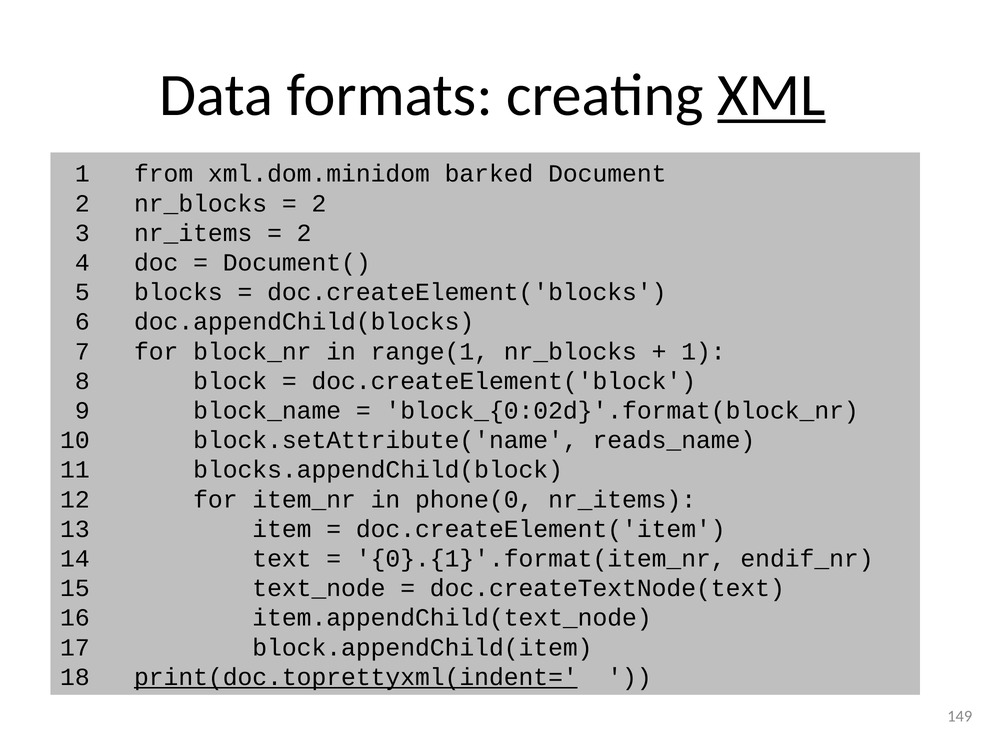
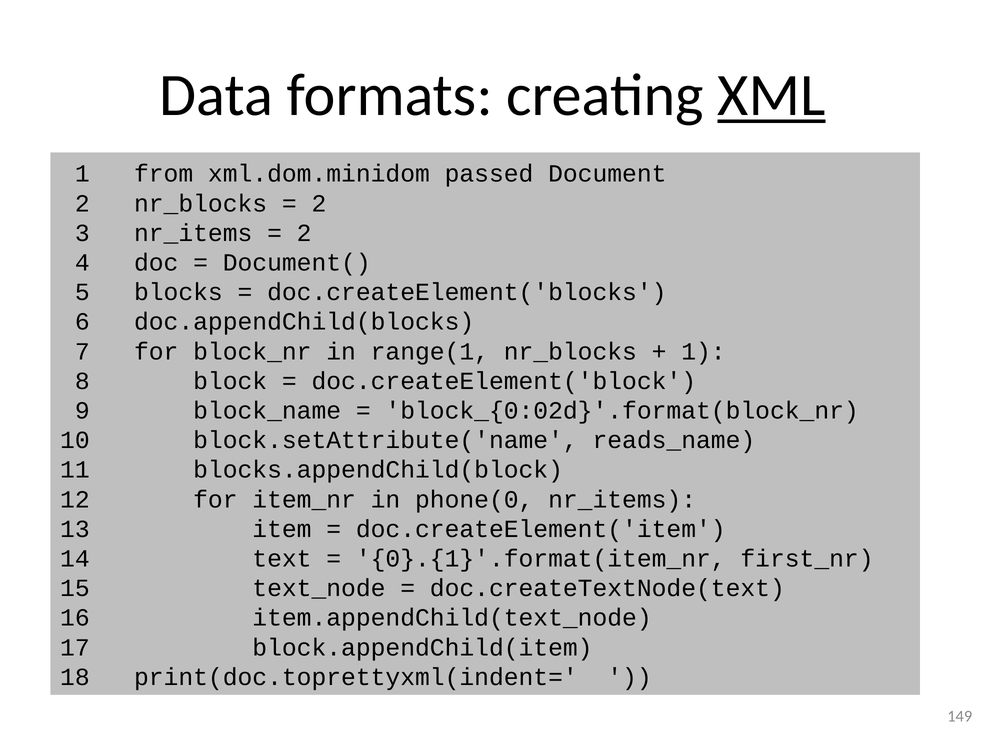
barked: barked -> passed (489, 174)
endif_nr: endif_nr -> first_nr (807, 558)
print(doc.toprettyxml(indent= underline: present -> none (356, 677)
